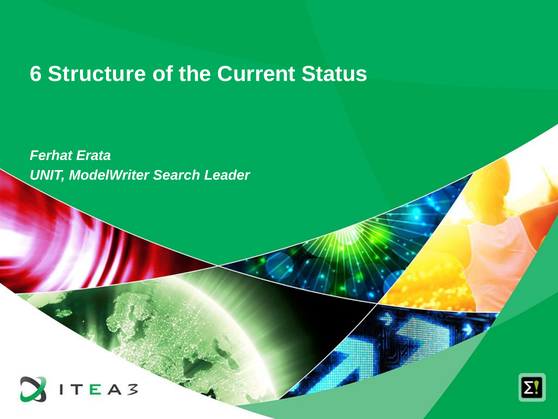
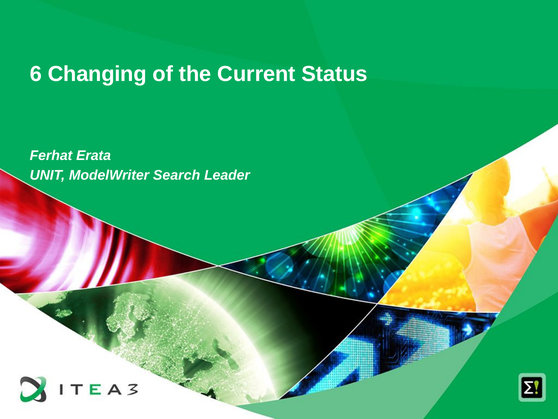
Structure: Structure -> Changing (97, 74)
